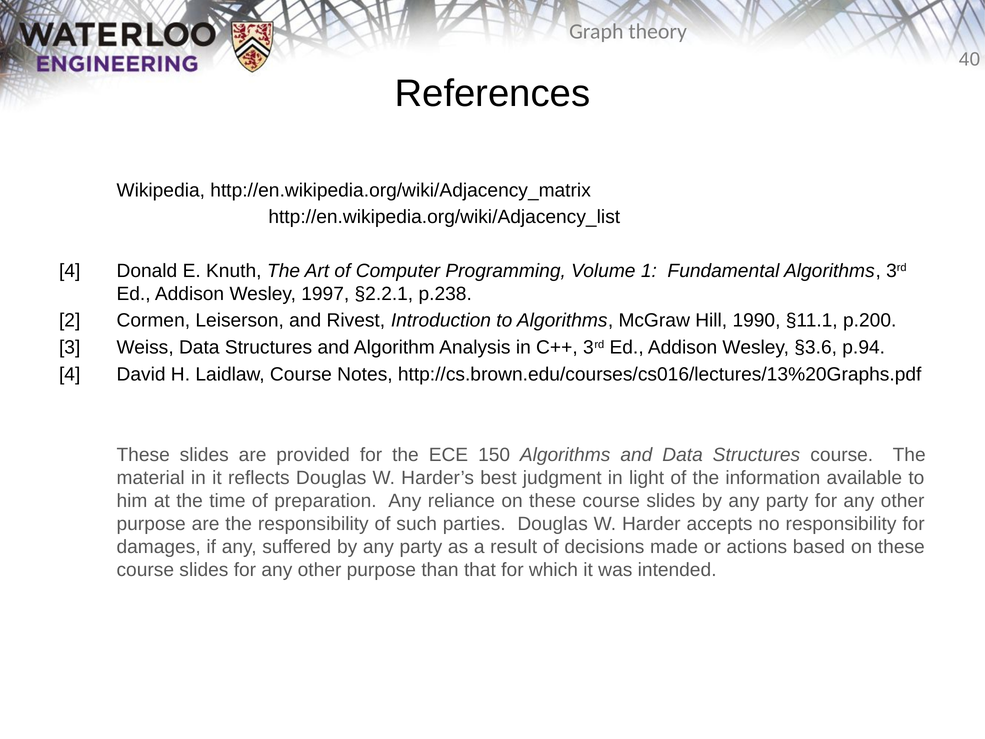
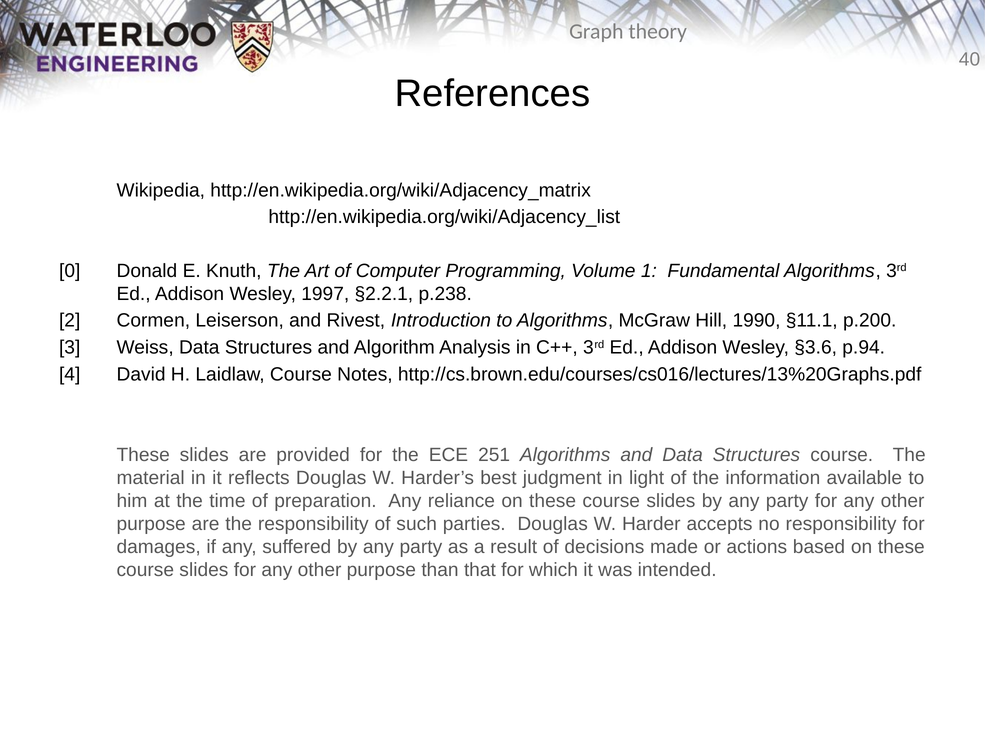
4: 4 -> 0 (70, 271)
150: 150 -> 251 (494, 455)
